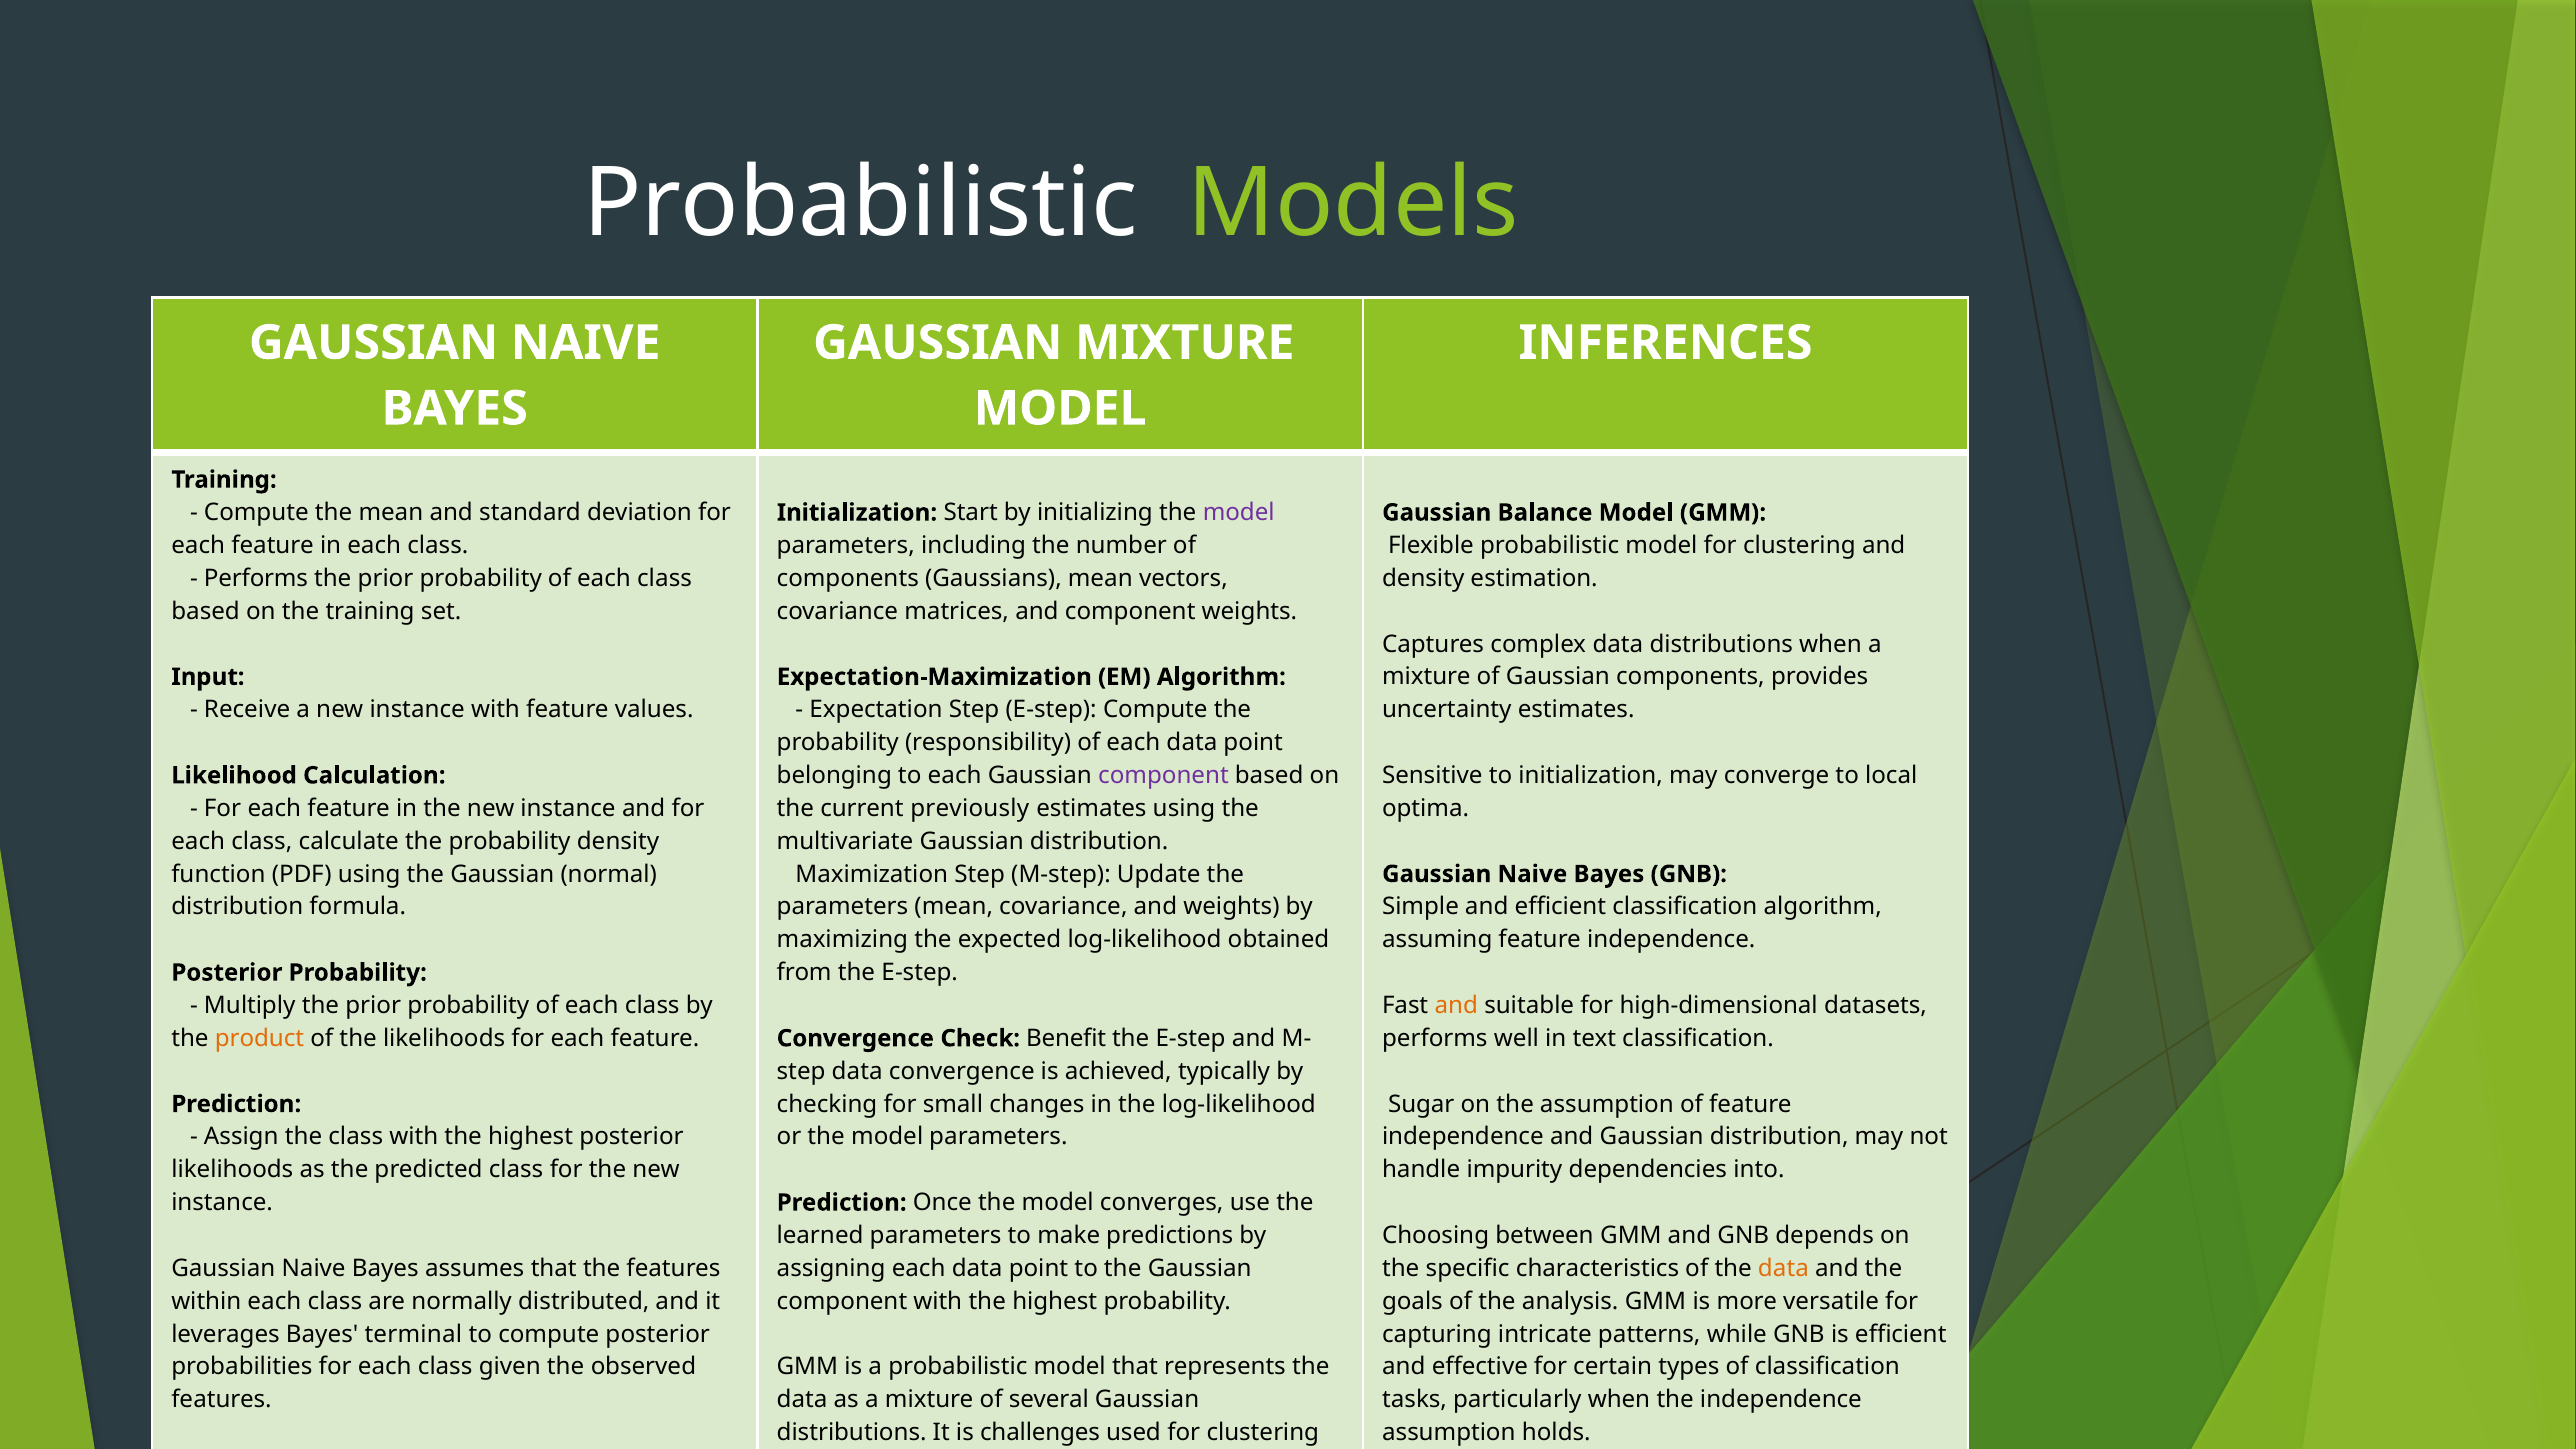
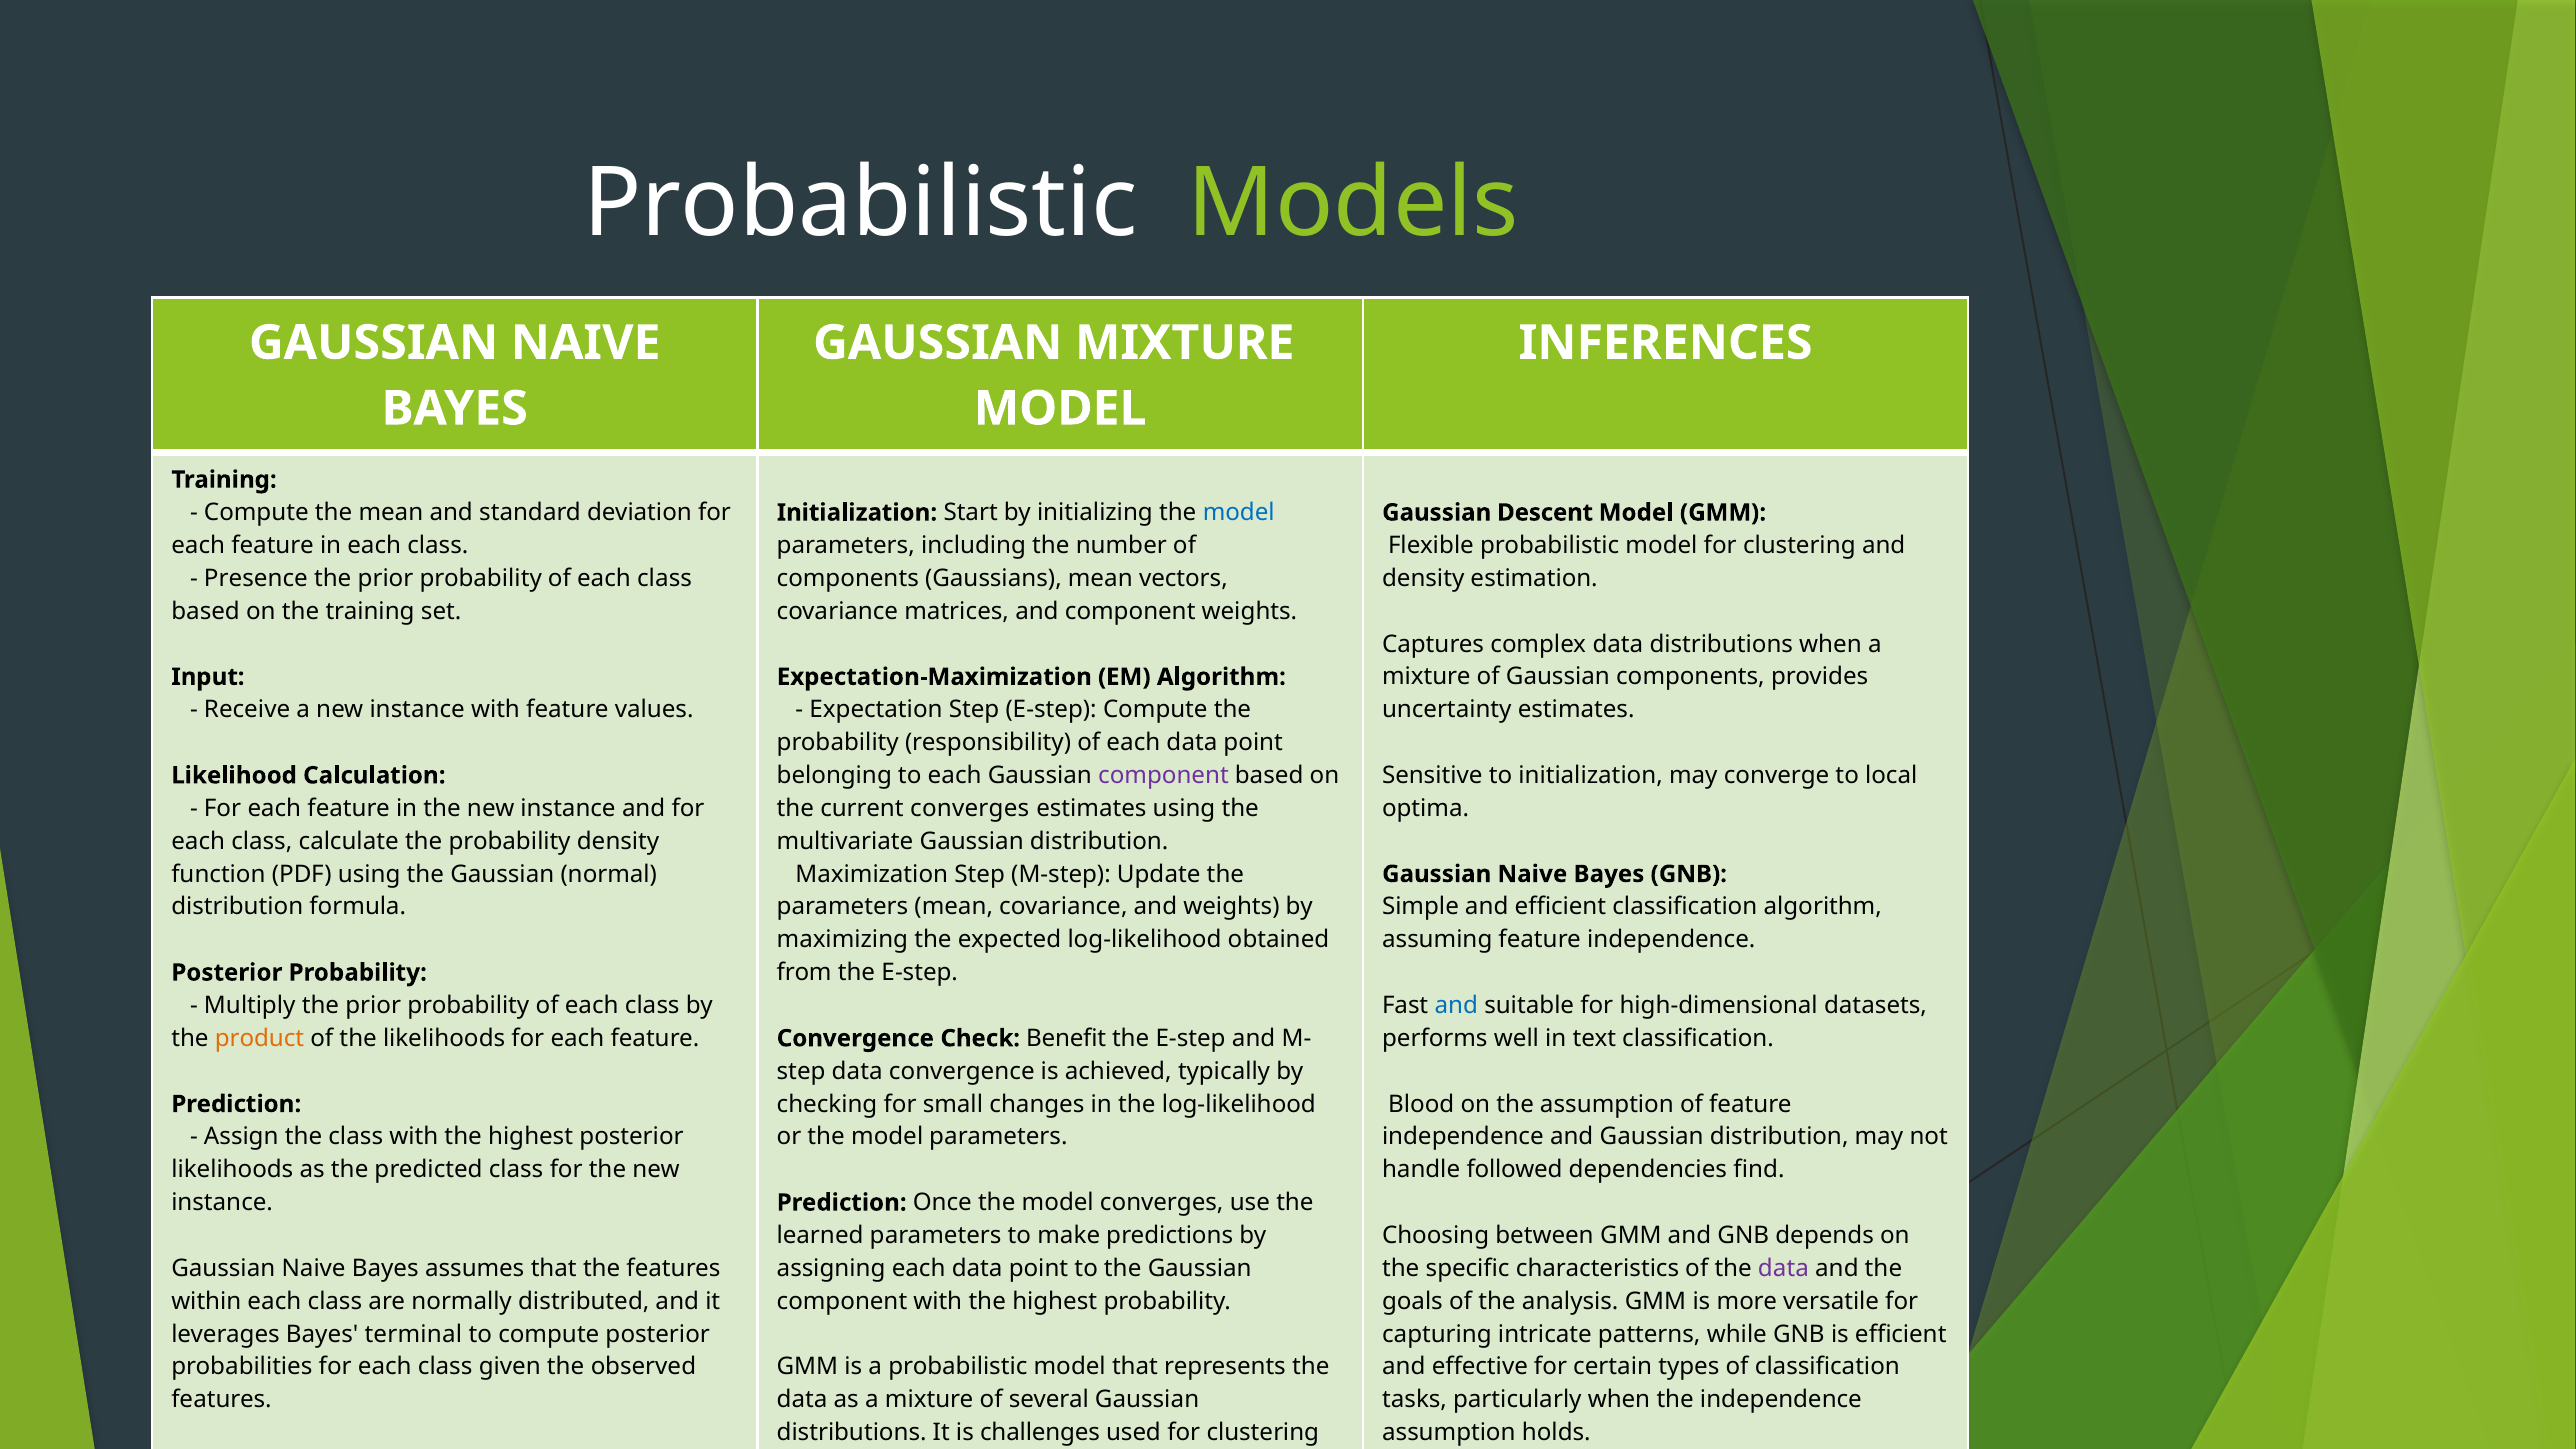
model colour: purple -> blue (1239, 513)
Balance: Balance -> Descent (1545, 513)
Performs: Performs -> Presence (256, 578)
current previously: previously -> converges (970, 808)
and colour: orange -> blue (1456, 1005)
Sugar: Sugar -> Blood (1421, 1104)
impurity: impurity -> followed (1514, 1170)
into: into -> find (1759, 1170)
data colour: orange -> purple (1783, 1268)
